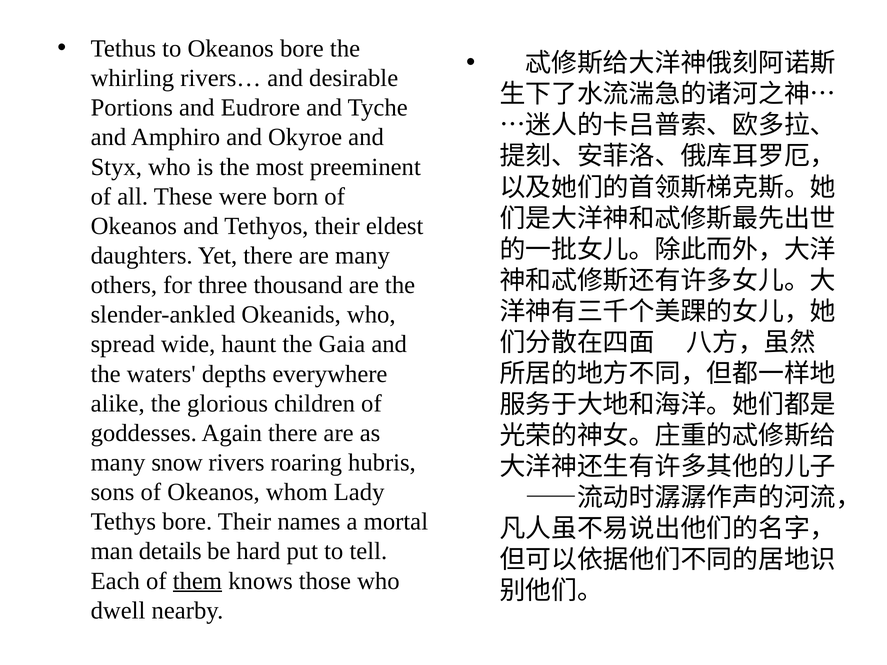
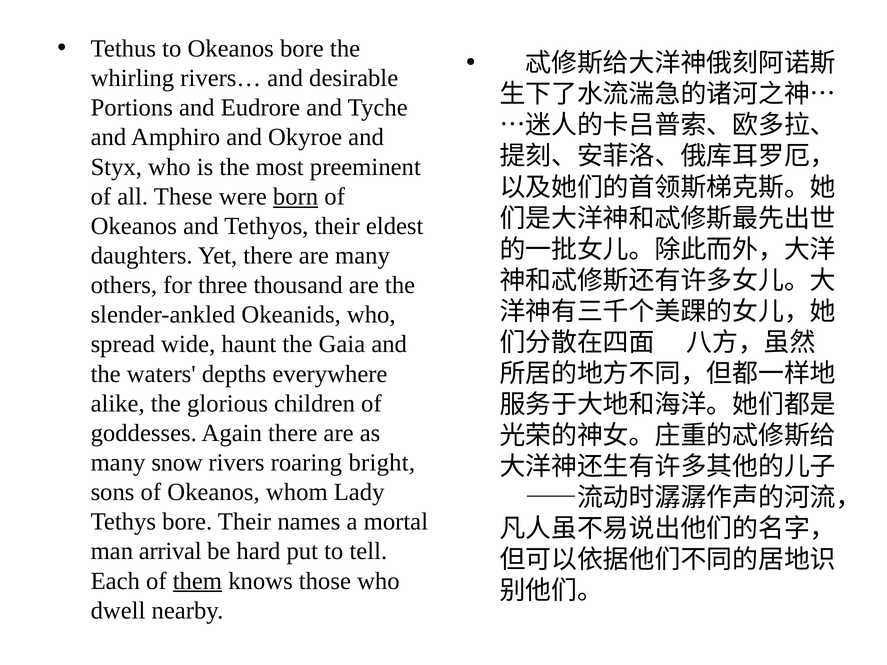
born underline: none -> present (296, 197)
hubris: hubris -> bright (382, 463)
details: details -> arrival (170, 552)
